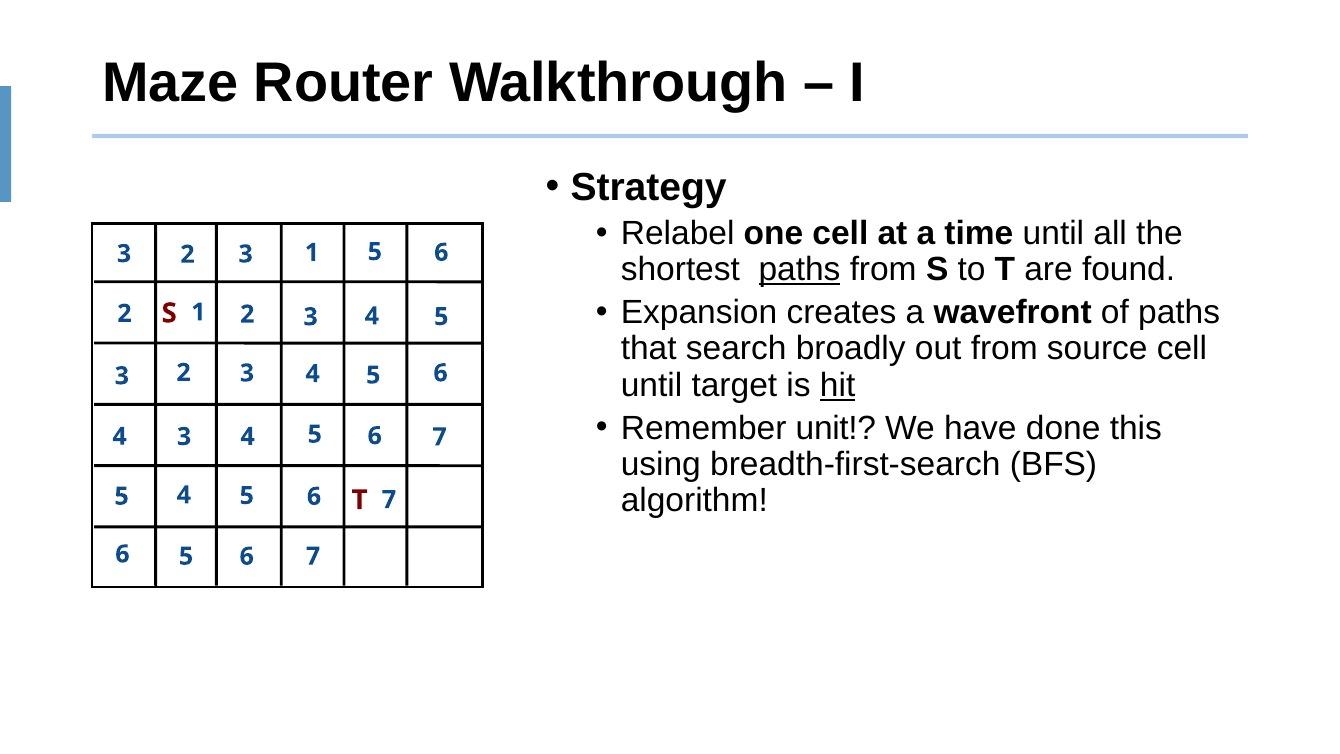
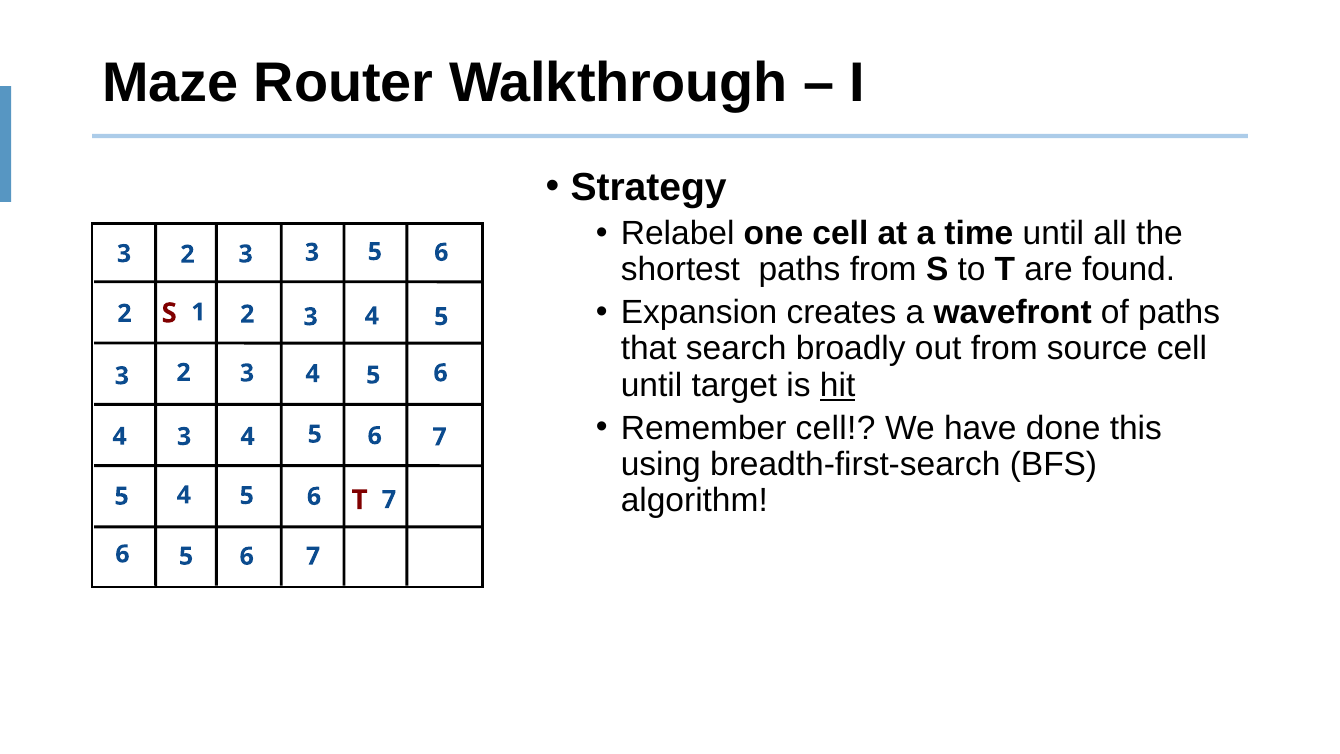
1: 1 -> 3 (312, 252)
paths underline: present -> none (799, 270)
Remember unit: unit -> cell (836, 428)
